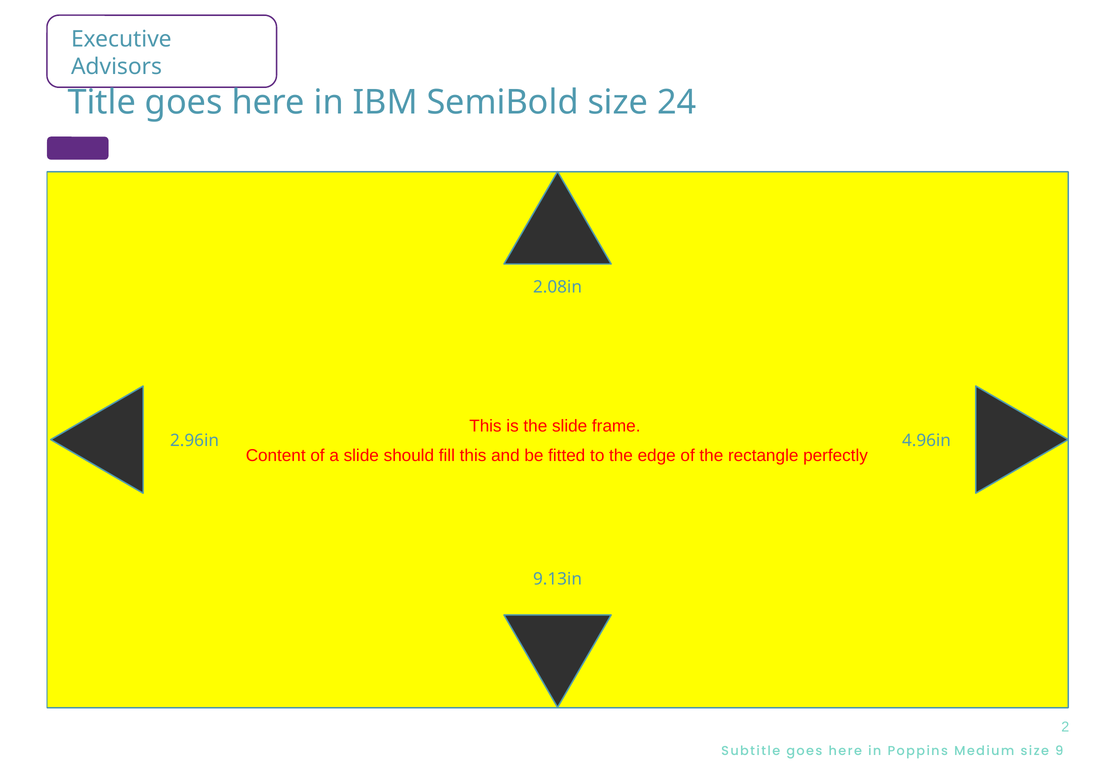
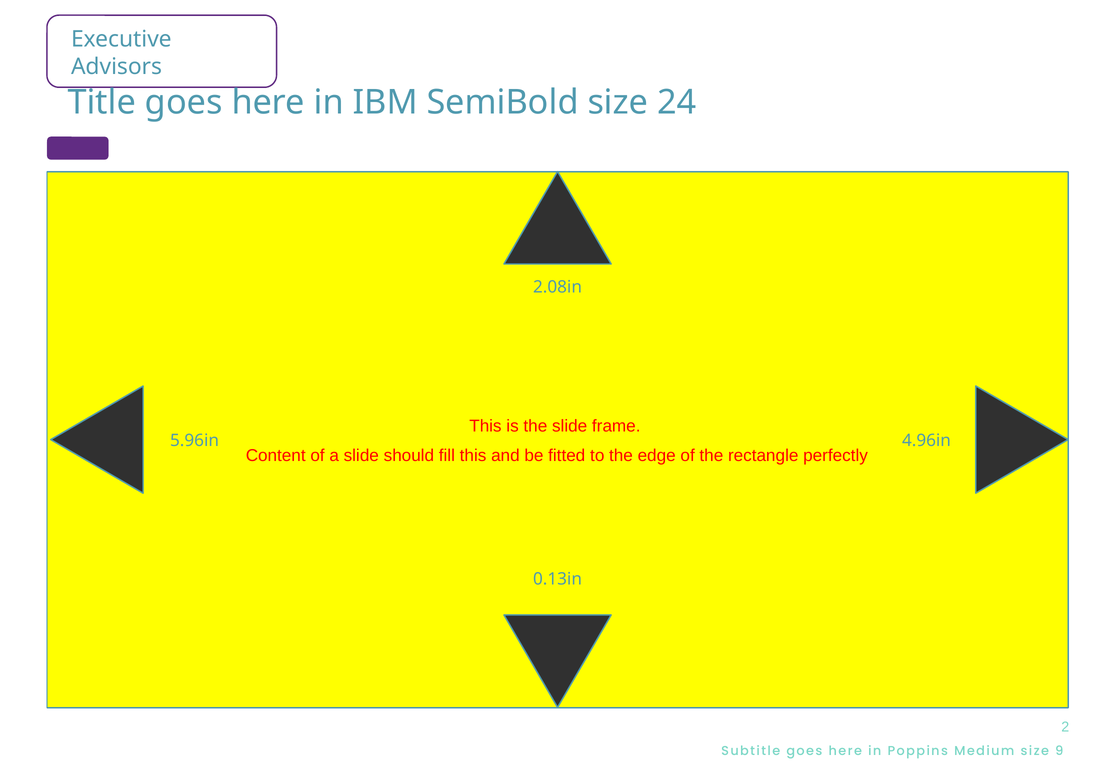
2.96in: 2.96in -> 5.96in (195, 440)
9.13in: 9.13in -> 0.13in (558, 579)
